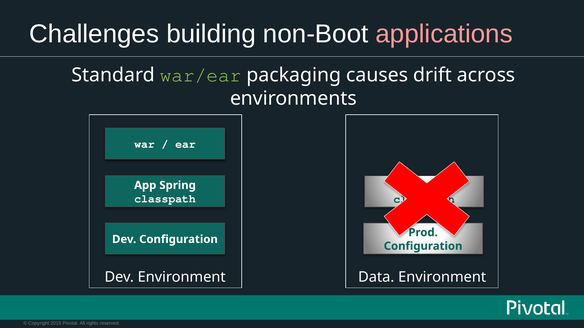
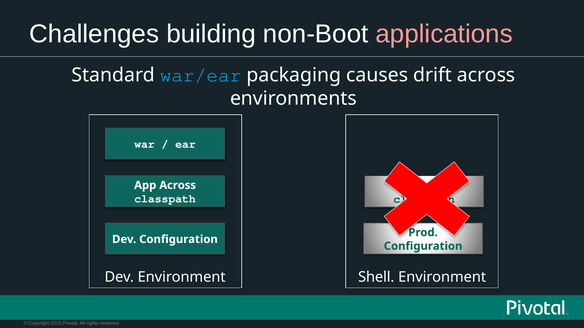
war/ear colour: light green -> light blue (201, 75)
App Spring: Spring -> Across (178, 186)
Data: Data -> Shell (376, 277)
